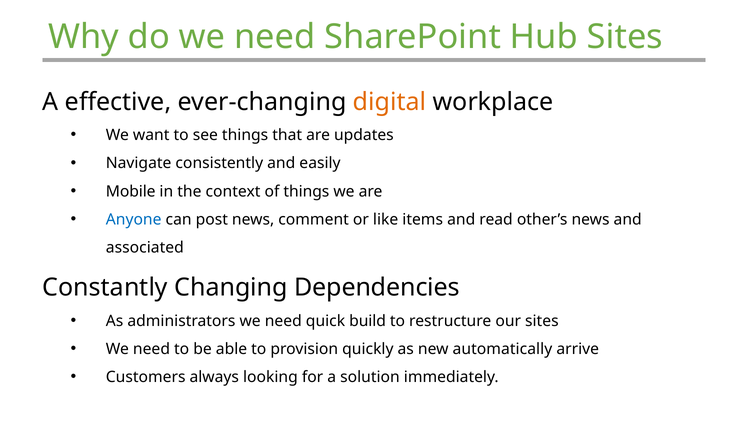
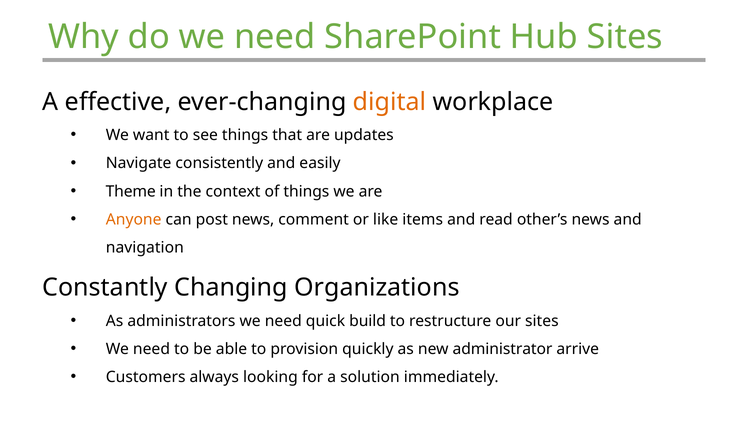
Mobile: Mobile -> Theme (131, 192)
Anyone colour: blue -> orange (134, 220)
associated: associated -> navigation (145, 248)
Dependencies: Dependencies -> Organizations (377, 288)
automatically: automatically -> administrator (502, 349)
